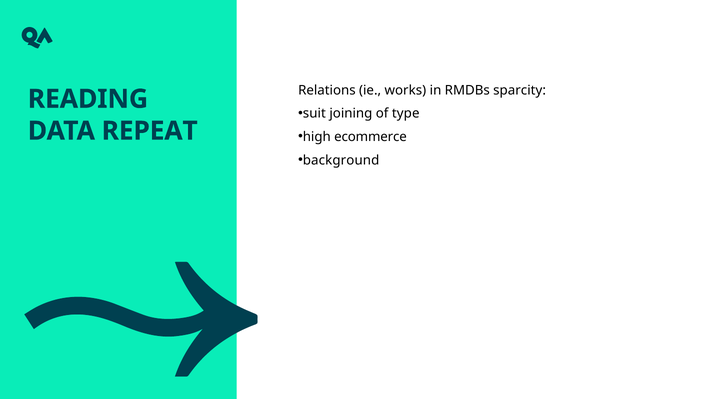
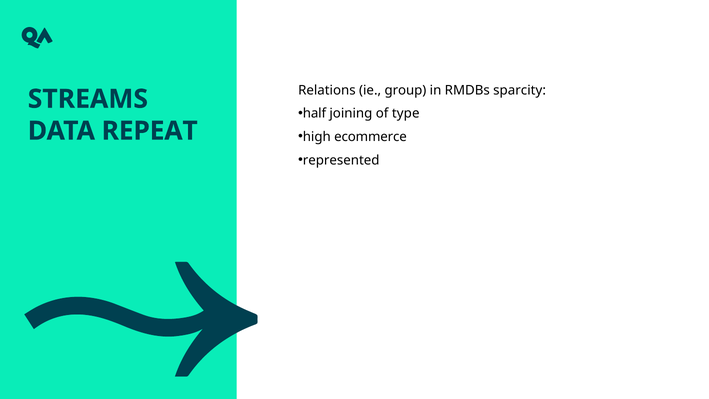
works: works -> group (405, 90)
READING: READING -> STREAMS (88, 99)
suit: suit -> half (314, 113)
background: background -> represented (341, 160)
